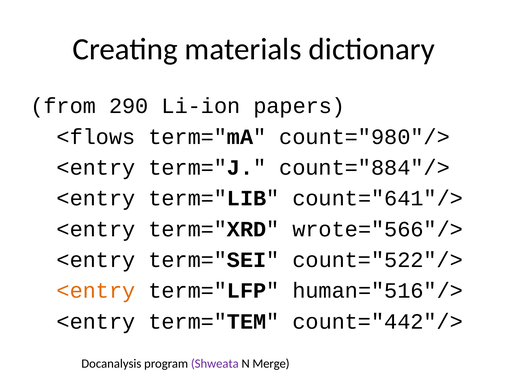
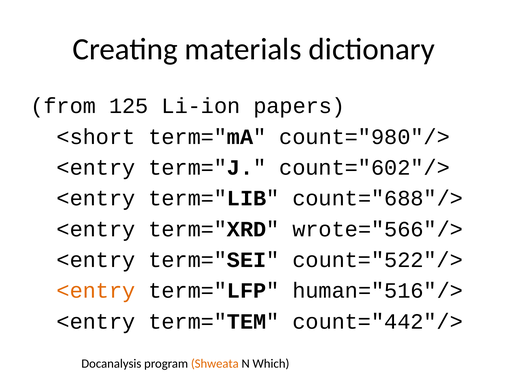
290: 290 -> 125 (129, 106)
<flows: <flows -> <short (96, 137)
count="884"/>: count="884"/> -> count="602"/> (365, 168)
count="641"/>: count="641"/> -> count="688"/> (378, 198)
Shweata colour: purple -> orange (215, 364)
Merge: Merge -> Which (271, 364)
